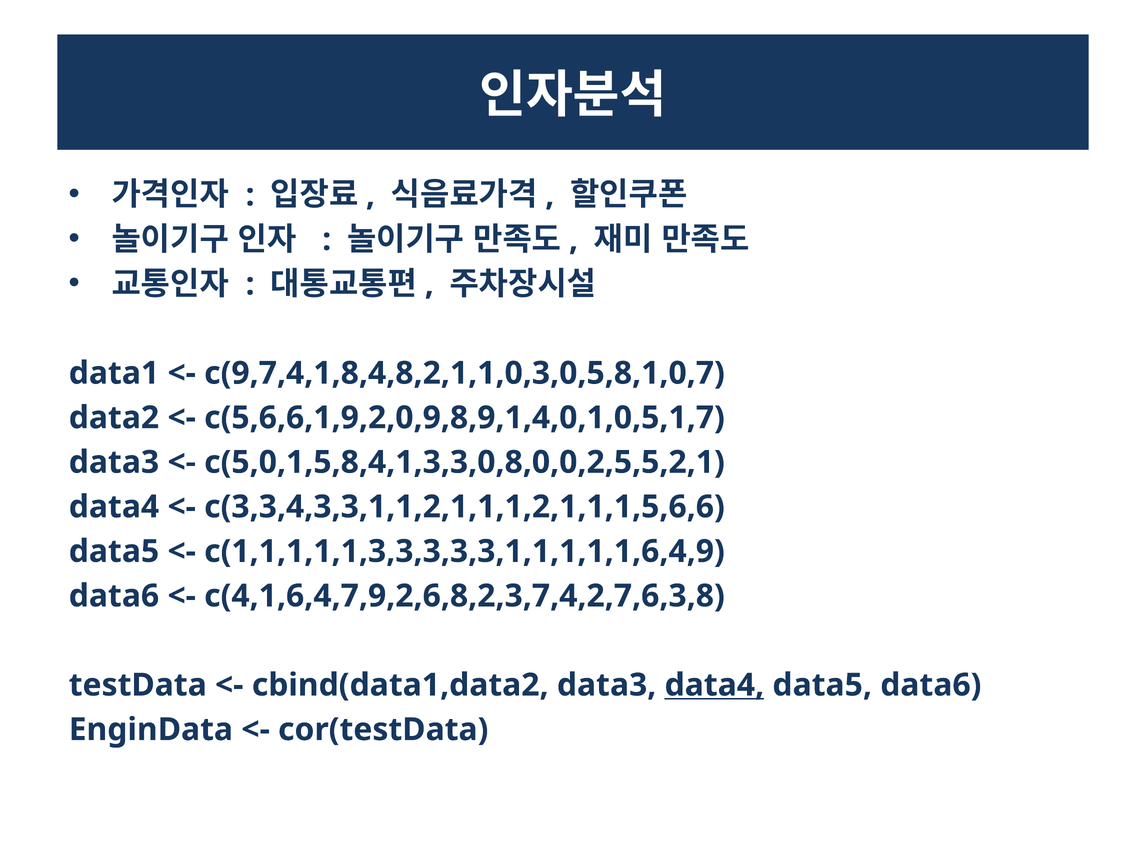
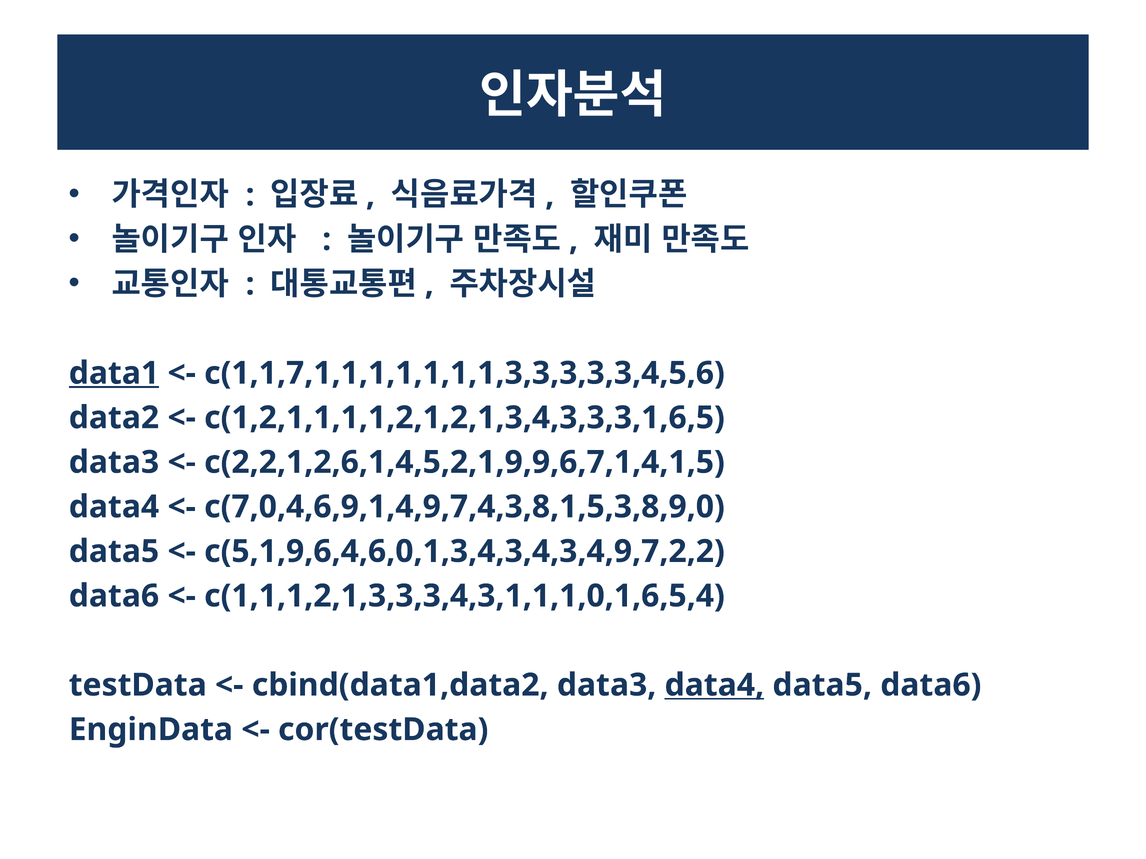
data1 underline: none -> present (114, 373)
c(9,7,4,1,8,4,8,2,1,1,0,3,0,5,8,1,0,7: c(9,7,4,1,8,4,8,2,1,1,0,3,0,5,8,1,0,7 -> c(1,1,7,1,1,1,1,1,1,1,3,3,3,3,3,4,5,6 (464, 373)
c(5,6,6,1,9,2,0,9,8,9,1,4,0,1,0,5,1,7: c(5,6,6,1,9,2,0,9,8,9,1,4,0,1,0,5,1,7 -> c(1,2,1,1,1,1,2,1,2,1,3,4,3,3,3,1,6,5 (464, 418)
c(5,0,1,5,8,4,1,3,3,0,8,0,0,2,5,5,2,1: c(5,0,1,5,8,4,1,3,3,0,8,0,0,2,5,5,2,1 -> c(2,2,1,2,6,1,4,5,2,1,9,9,6,7,1,4,1,5 (464, 463)
c(3,3,4,3,3,1,1,2,1,1,1,2,1,1,1,5,6,6: c(3,3,4,3,3,1,1,2,1,1,1,2,1,1,1,5,6,6 -> c(7,0,4,6,9,1,4,9,7,4,3,8,1,5,3,8,9,0 (464, 507)
c(1,1,1,1,1,3,3,3,3,3,1,1,1,1,1,6,4,9: c(1,1,1,1,1,3,3,3,3,3,1,1,1,1,1,6,4,9 -> c(5,1,9,6,4,6,0,1,3,4,3,4,3,4,9,7,2,2 (464, 552)
c(4,1,6,4,7,9,2,6,8,2,3,7,4,2,7,6,3,8: c(4,1,6,4,7,9,2,6,8,2,3,7,4,2,7,6,3,8 -> c(1,1,1,2,1,3,3,3,4,3,1,1,1,0,1,6,5,4 (464, 596)
